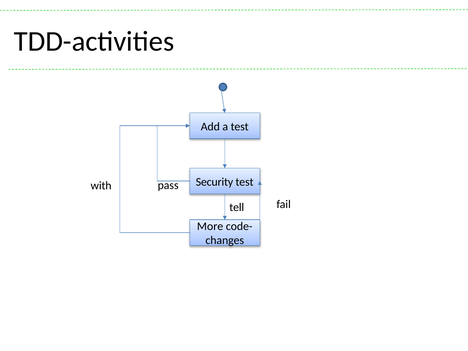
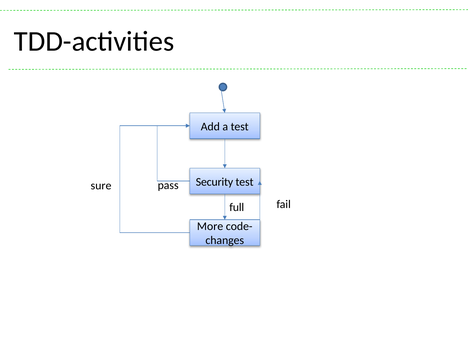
with: with -> sure (101, 186)
tell: tell -> full (237, 207)
